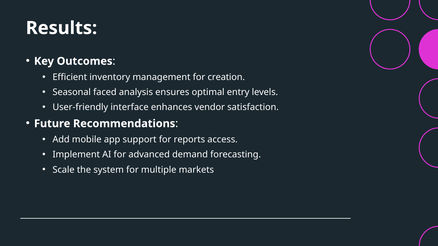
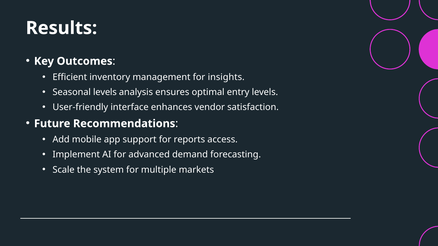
creation: creation -> insights (226, 77)
Seasonal faced: faced -> levels (105, 92)
